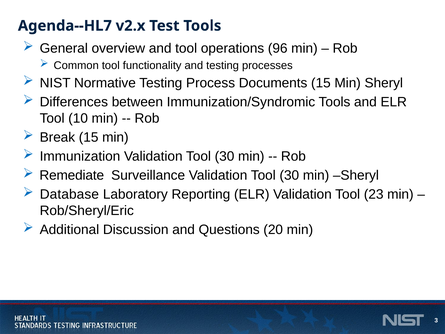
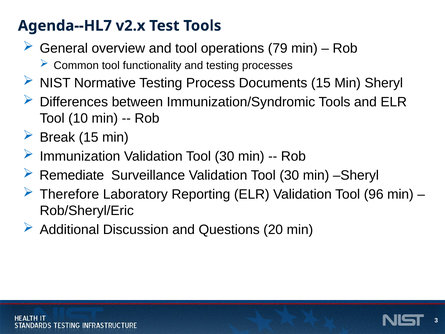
96: 96 -> 79 (278, 48)
Database: Database -> Therefore (69, 194)
23: 23 -> 96 (374, 194)
